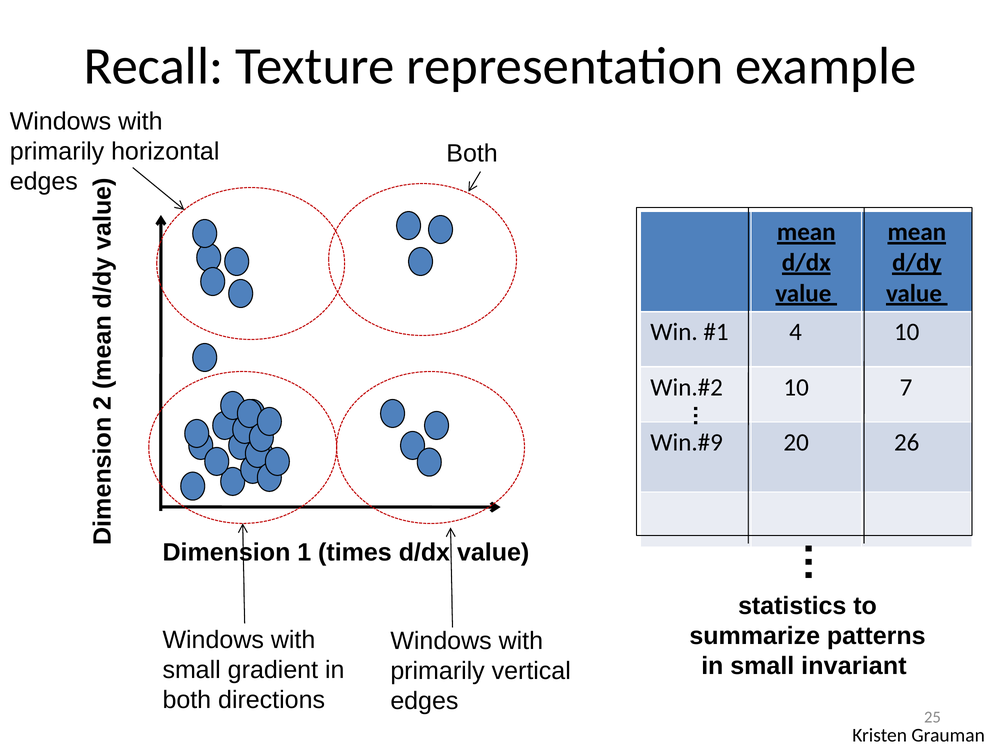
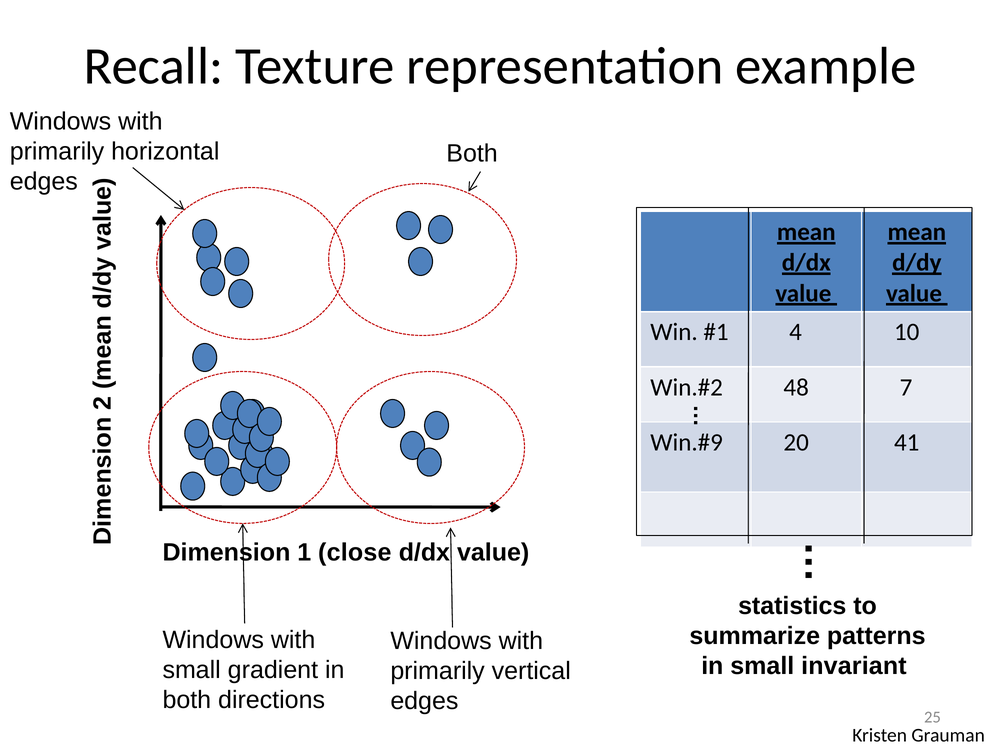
10: 10 -> 48 (796, 387)
26: 26 -> 41 (907, 442)
times: times -> close (355, 552)
